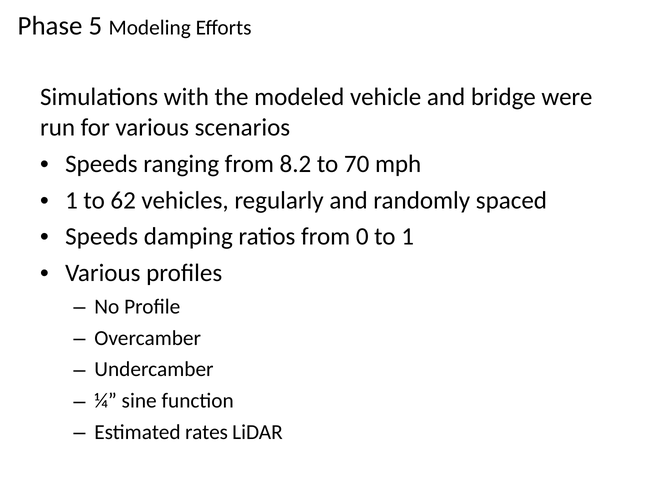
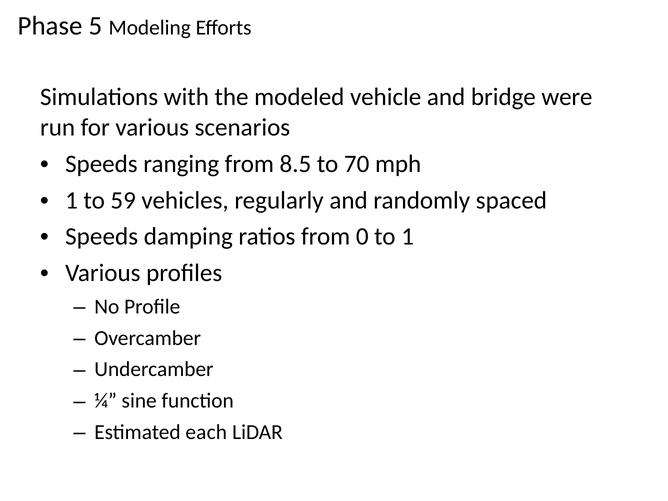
8.2: 8.2 -> 8.5 (295, 164)
62: 62 -> 59 (123, 200)
rates: rates -> each (206, 432)
